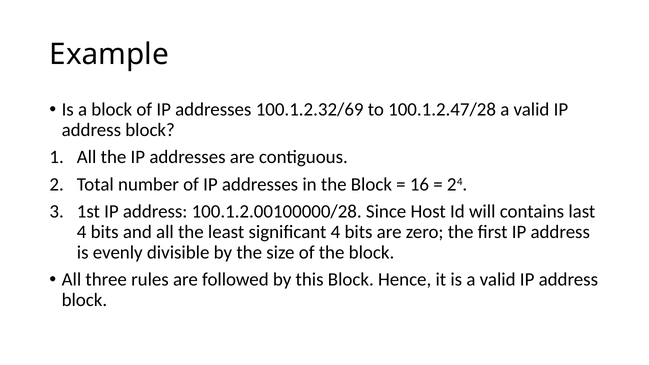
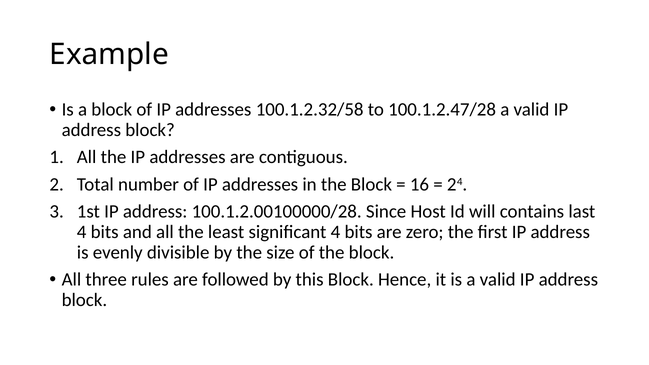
100.1.2.32/69: 100.1.2.32/69 -> 100.1.2.32/58 (310, 110)
